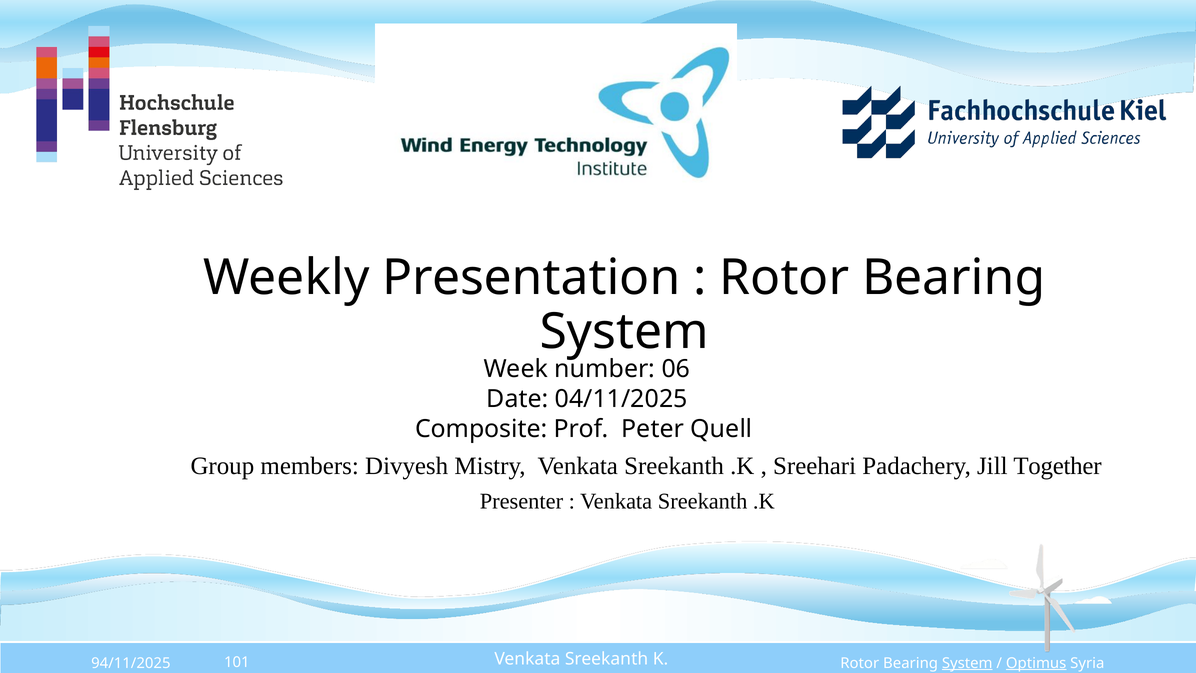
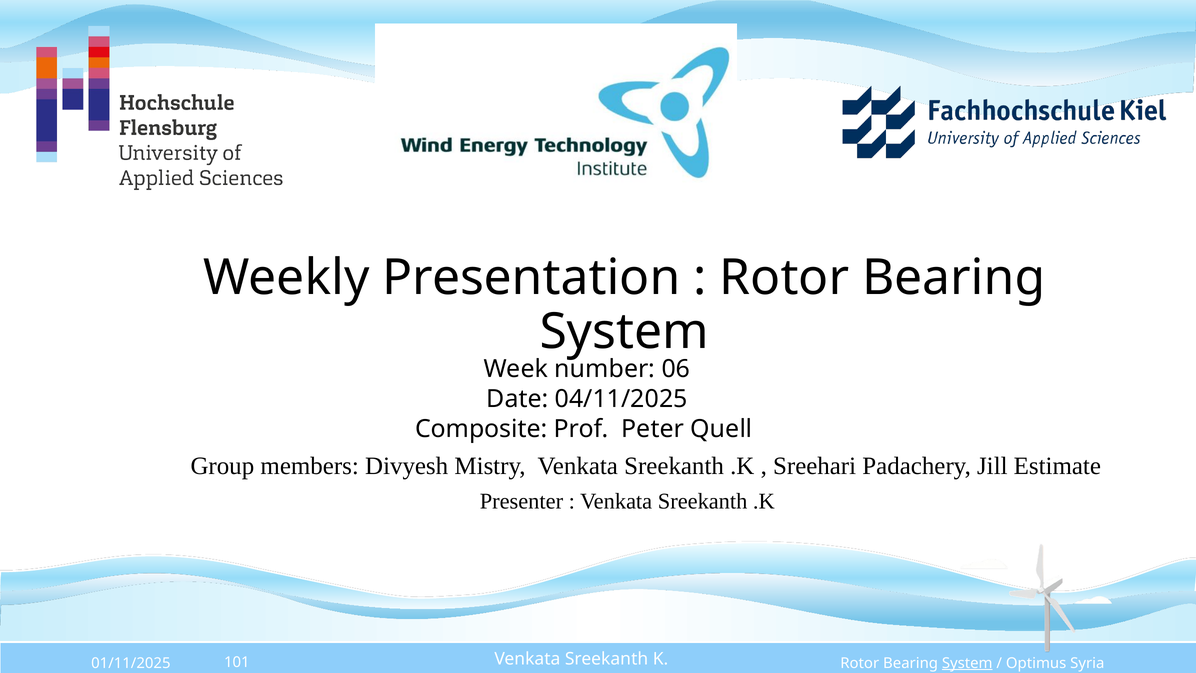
Together: Together -> Estimate (1057, 466)
94/11/2025: 94/11/2025 -> 01/11/2025 (131, 663)
Optimus underline: present -> none (1036, 663)
